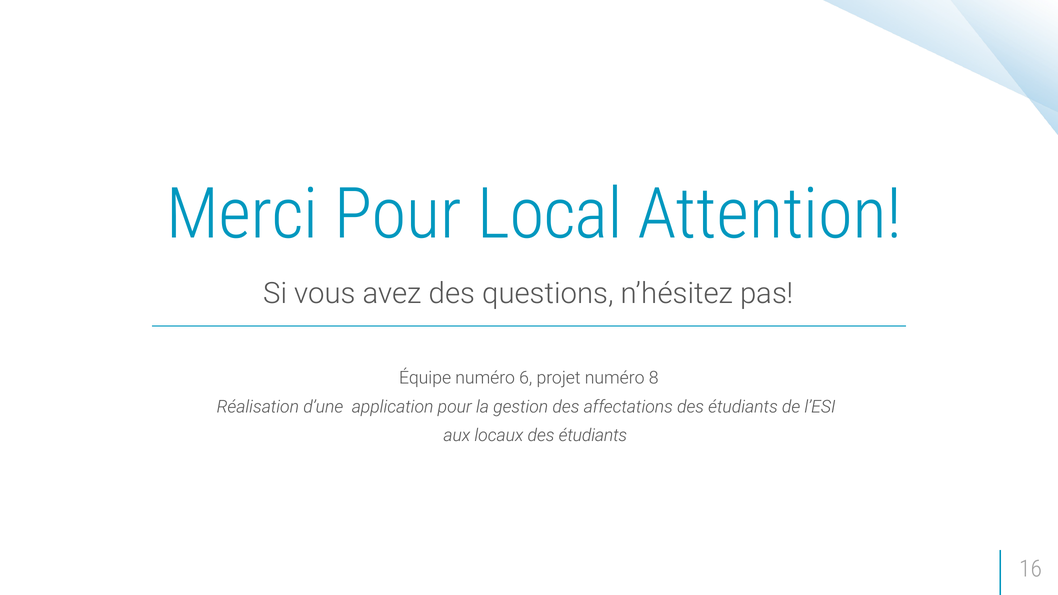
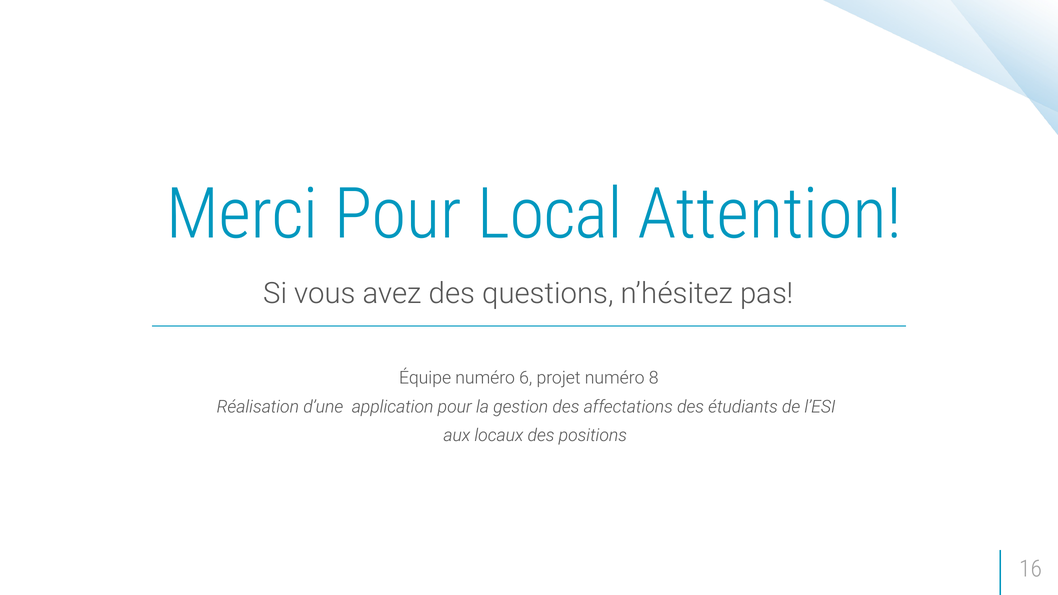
locaux des étudiants: étudiants -> positions (593, 436)
